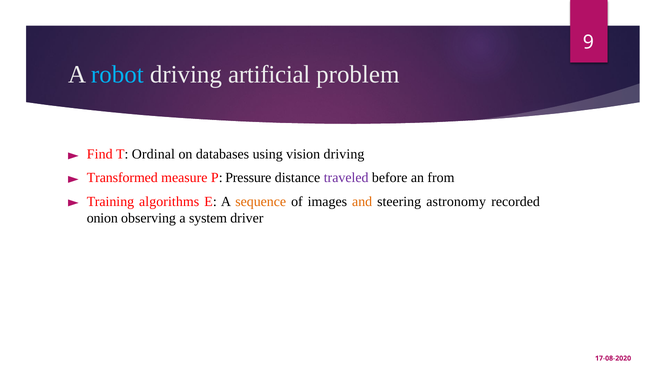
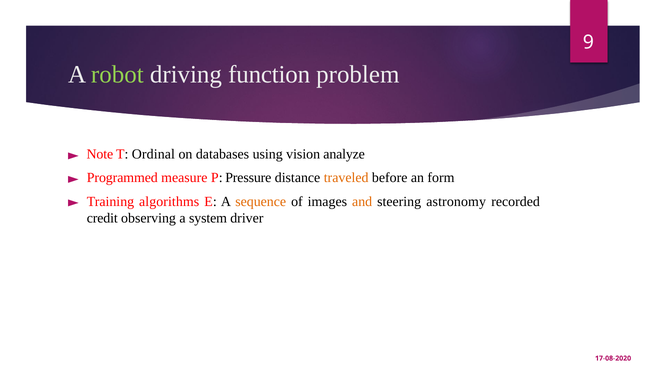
robot colour: light blue -> light green (117, 74)
artificial: artificial -> function (269, 74)
Find: Find -> Note (100, 154)
vision driving: driving -> analyze (344, 154)
Transformed: Transformed -> Programmed (122, 178)
traveled colour: purple -> orange (346, 178)
from: from -> form (441, 178)
onion: onion -> credit (102, 218)
